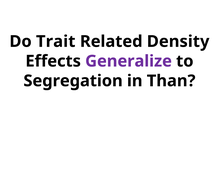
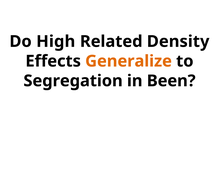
Trait: Trait -> High (56, 42)
Generalize colour: purple -> orange (129, 61)
Than: Than -> Been (171, 81)
